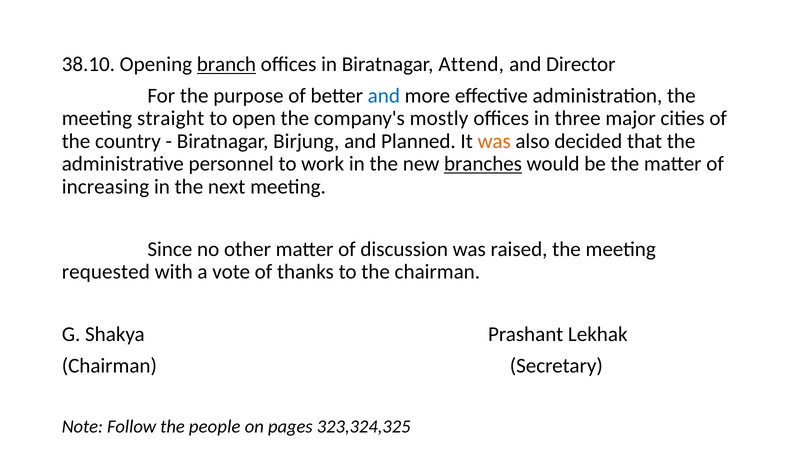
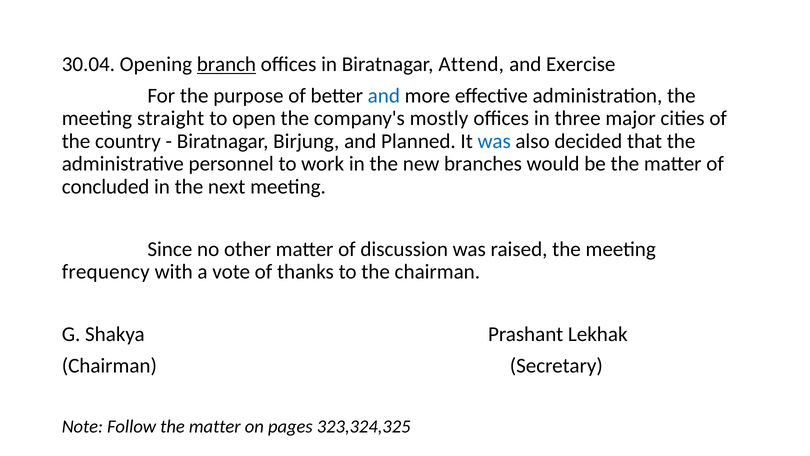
38.10: 38.10 -> 30.04 (88, 64)
Director: Director -> Exercise (581, 64)
was colour: orange -> blue (494, 141)
branches underline: present -> none (483, 164)
increasing: increasing -> concluded (106, 187)
requested: requested -> frequency (106, 272)
Follow the people: people -> matter (215, 426)
